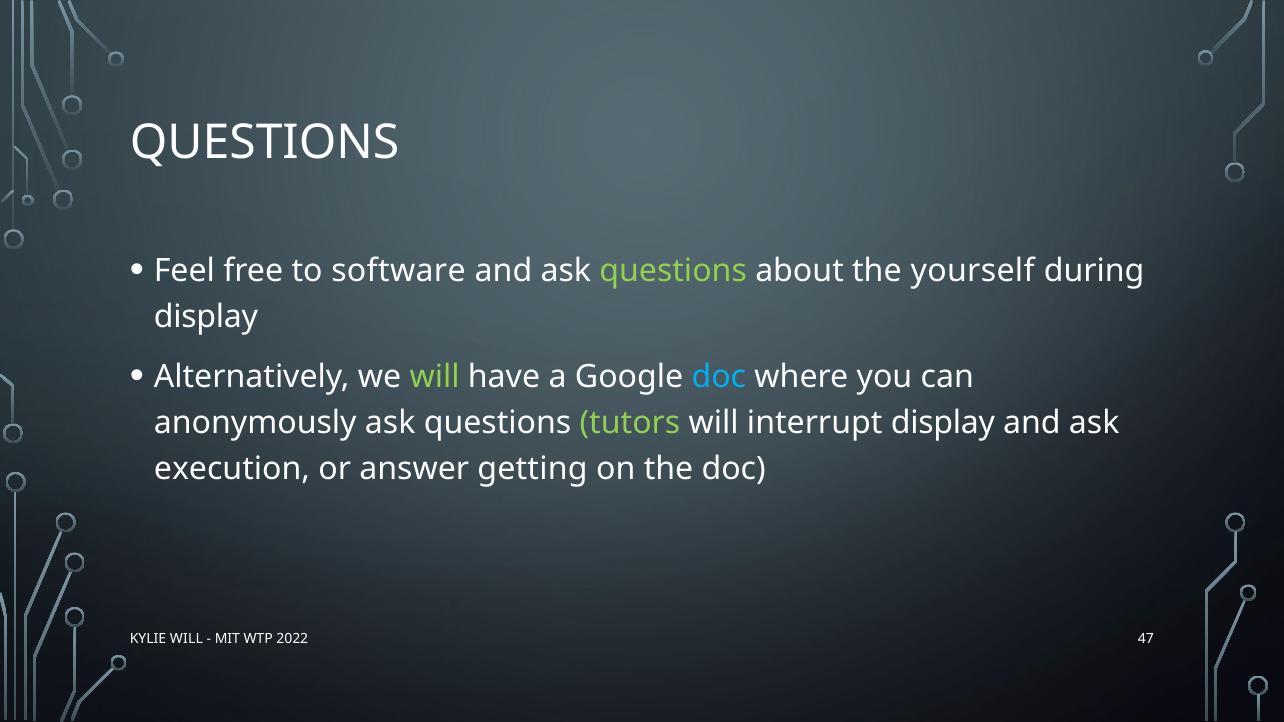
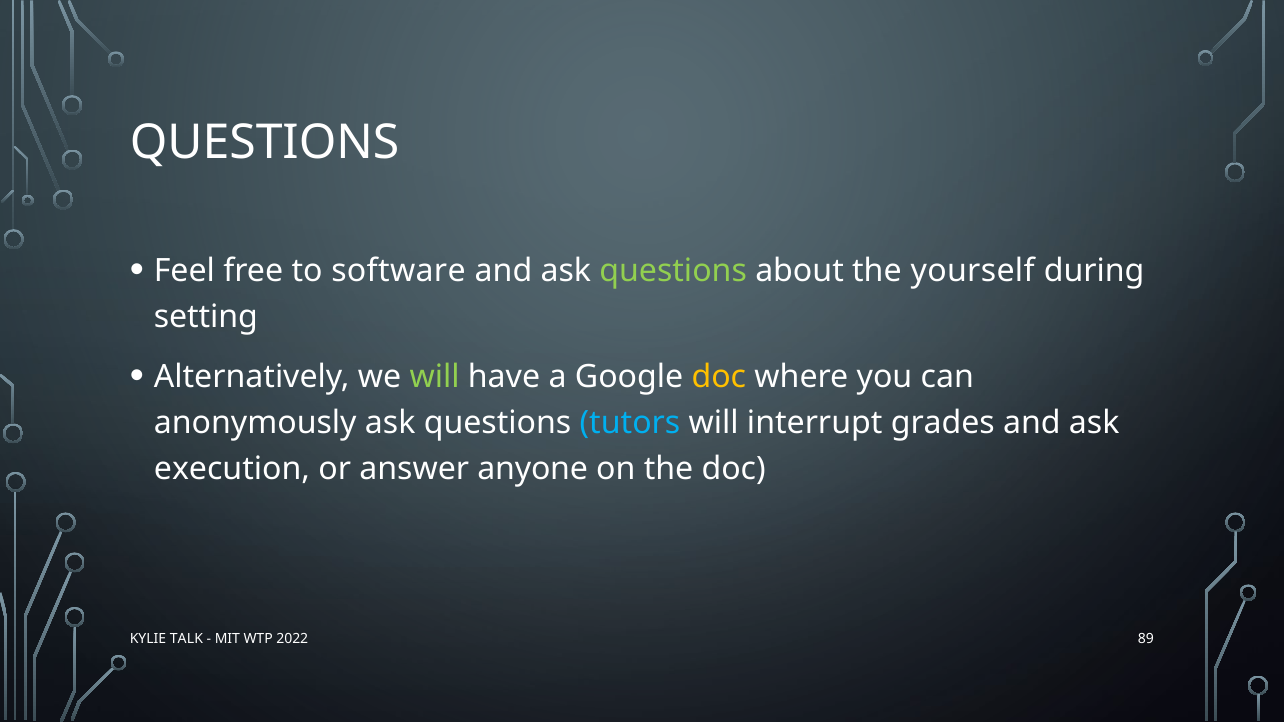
display: display -> setting (206, 317)
doc colour: light blue -> yellow (719, 377)
tutors colour: light green -> light blue (630, 423)
interrupt display: display -> grades (943, 423)
getting: getting -> anyone (533, 469)
KYLIE WILL: WILL -> TALK (186, 639)
47: 47 -> 89 (1146, 639)
